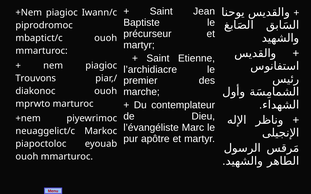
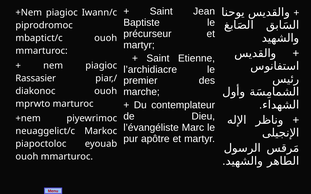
Trouvons: Trouvons -> Rassasier (36, 78)
